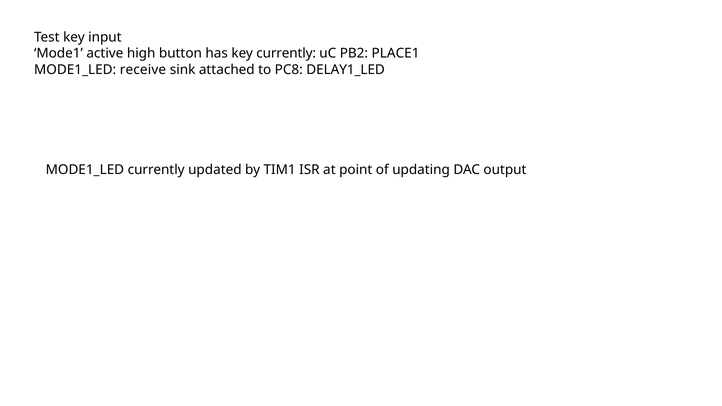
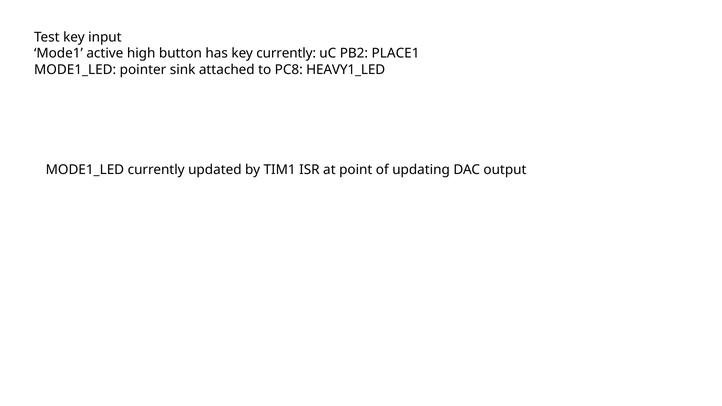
receive: receive -> pointer (143, 70)
DELAY1_LED: DELAY1_LED -> HEAVY1_LED (346, 70)
